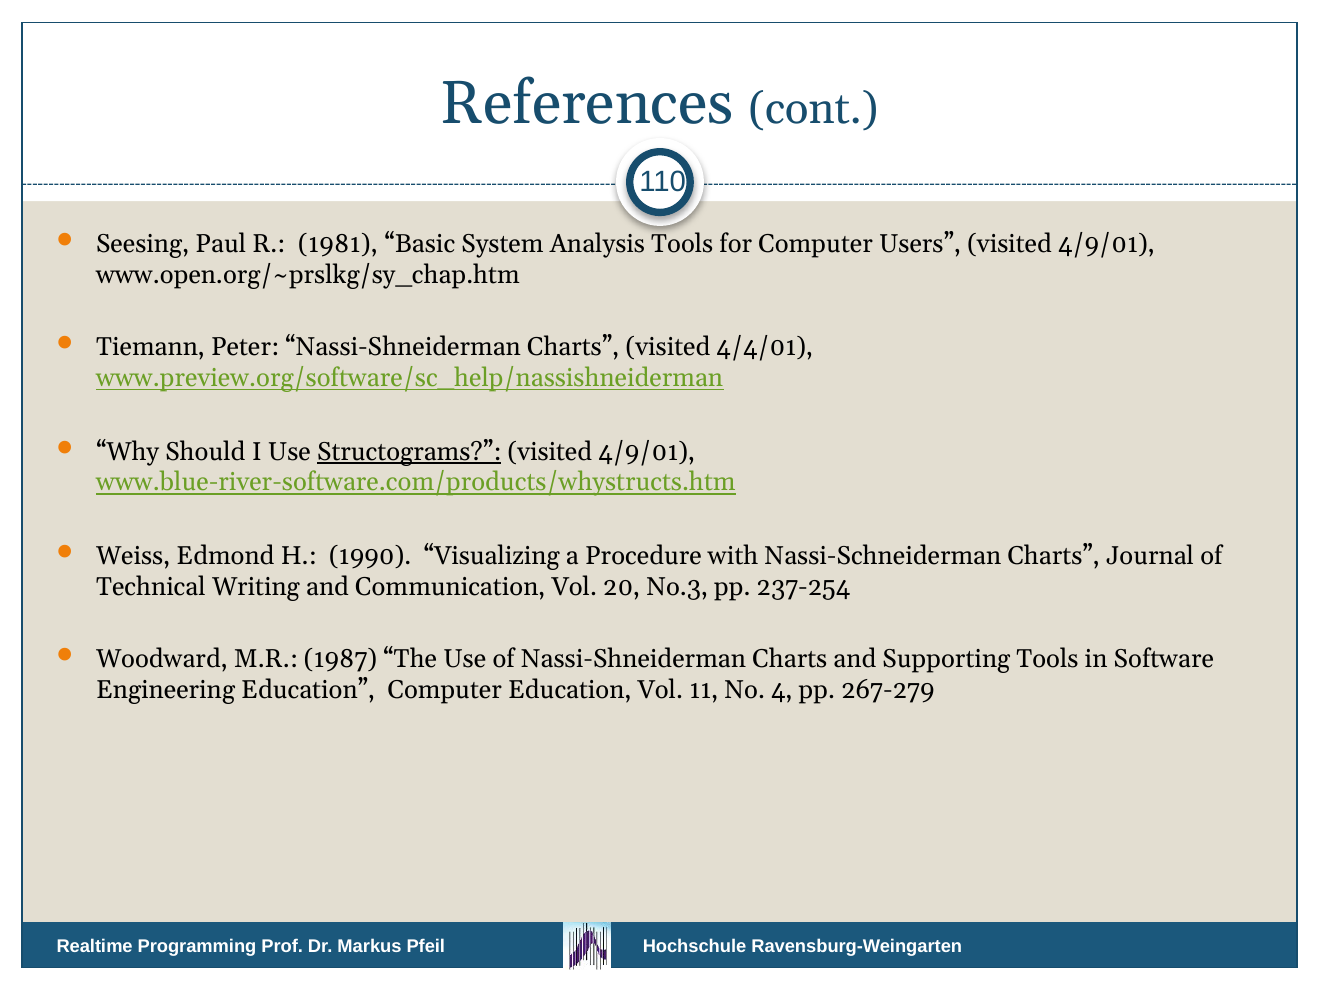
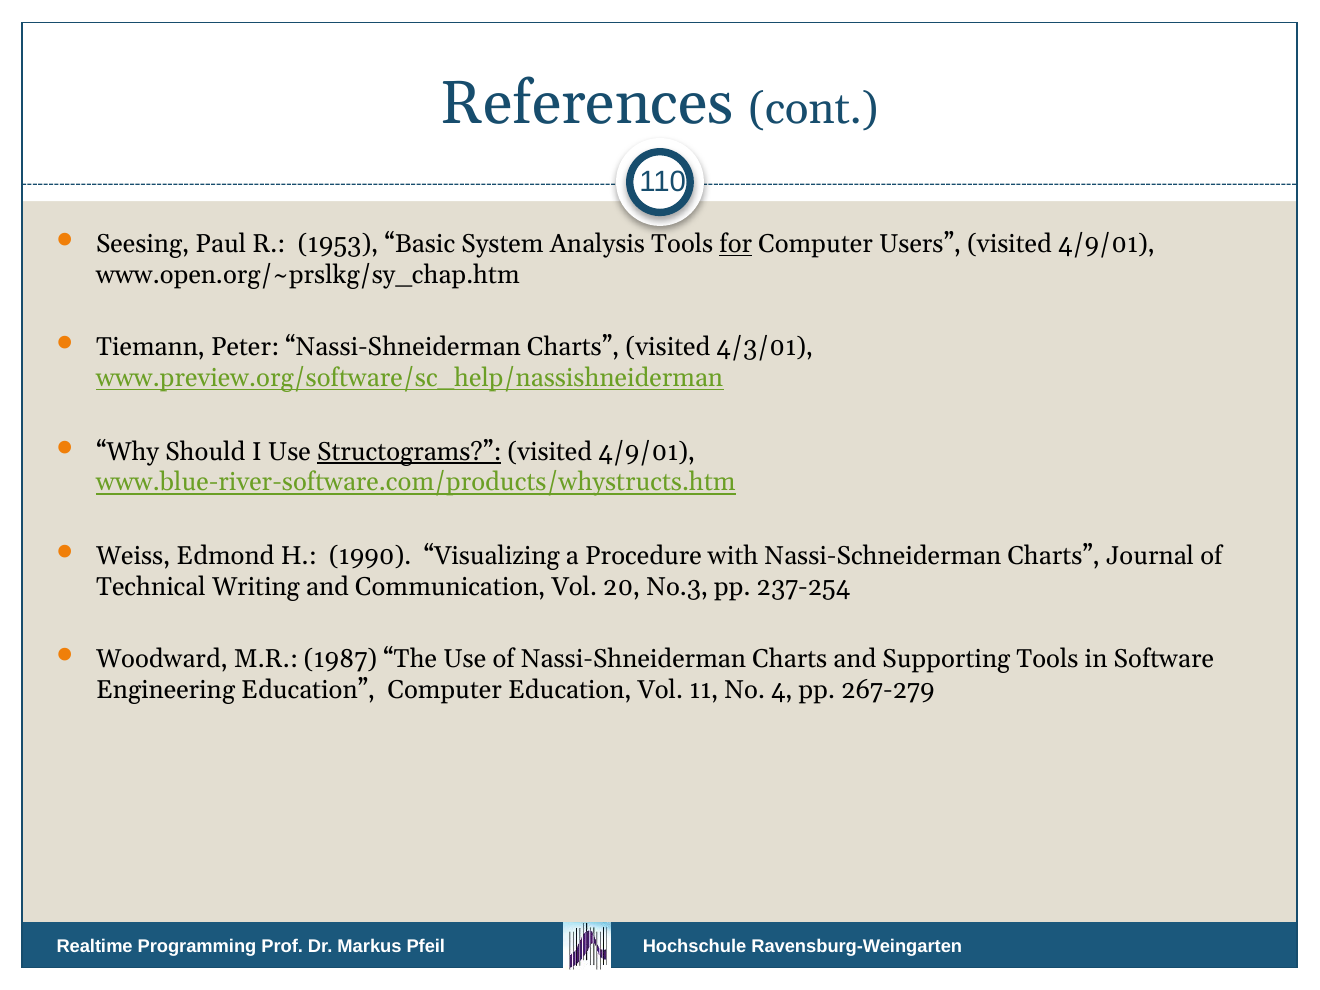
1981: 1981 -> 1953 (338, 244)
for underline: none -> present (736, 244)
4/4/01: 4/4/01 -> 4/3/01 (765, 347)
